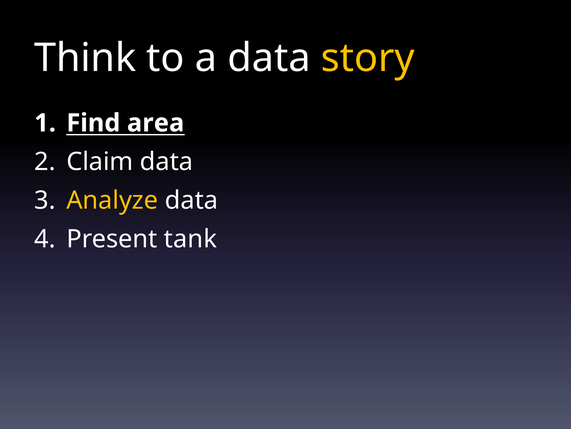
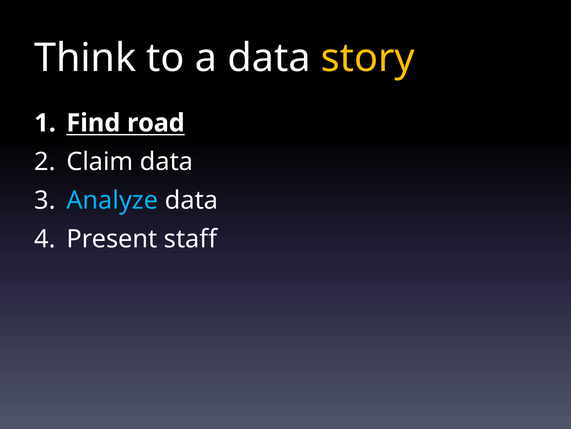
area: area -> road (156, 123)
Analyze colour: yellow -> light blue (112, 200)
tank: tank -> staff (191, 239)
